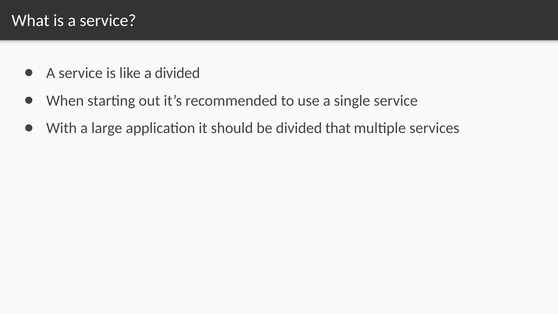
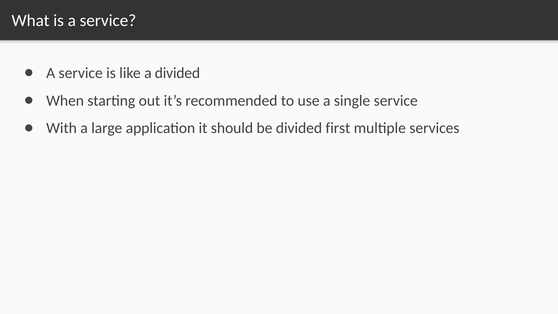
that: that -> first (338, 128)
